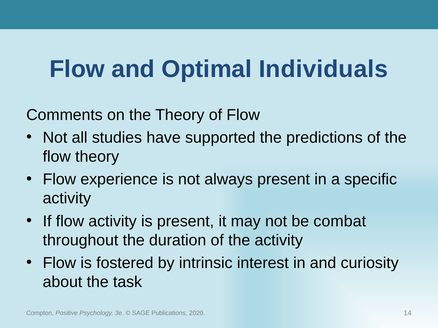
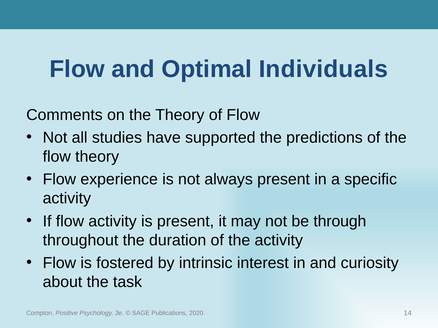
combat: combat -> through (340, 222)
